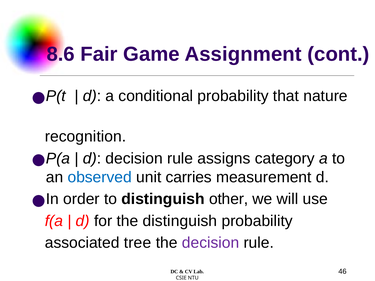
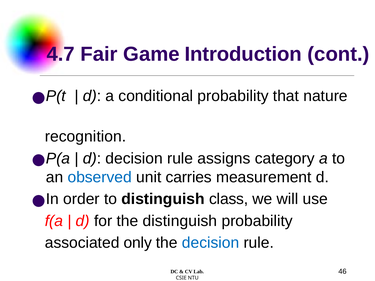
8.6: 8.6 -> 4.7 (61, 54)
Assignment: Assignment -> Introduction (243, 54)
other: other -> class (229, 199)
tree: tree -> only (138, 243)
decision colour: purple -> blue (211, 243)
